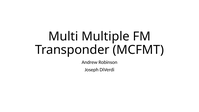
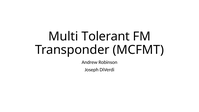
Multiple: Multiple -> Tolerant (106, 36)
